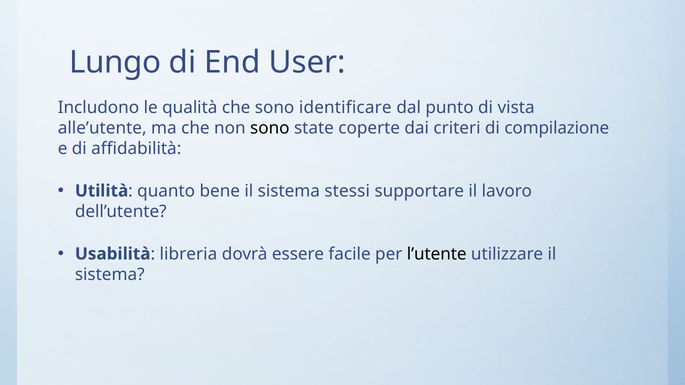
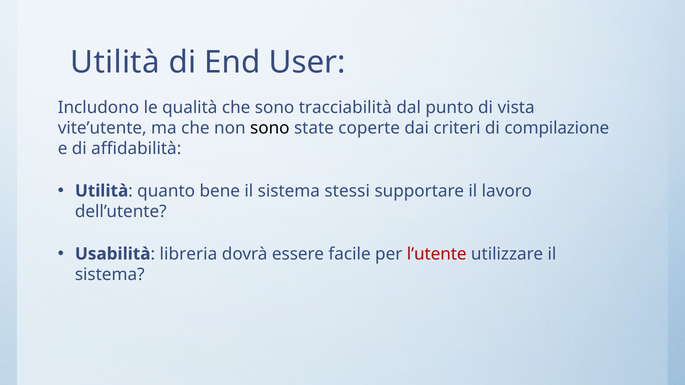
Lungo: Lungo -> Utilità (115, 63)
identificare: identificare -> tracciabilità (345, 108)
alle’utente: alle’utente -> vite’utente (102, 128)
l’utente colour: black -> red (437, 254)
